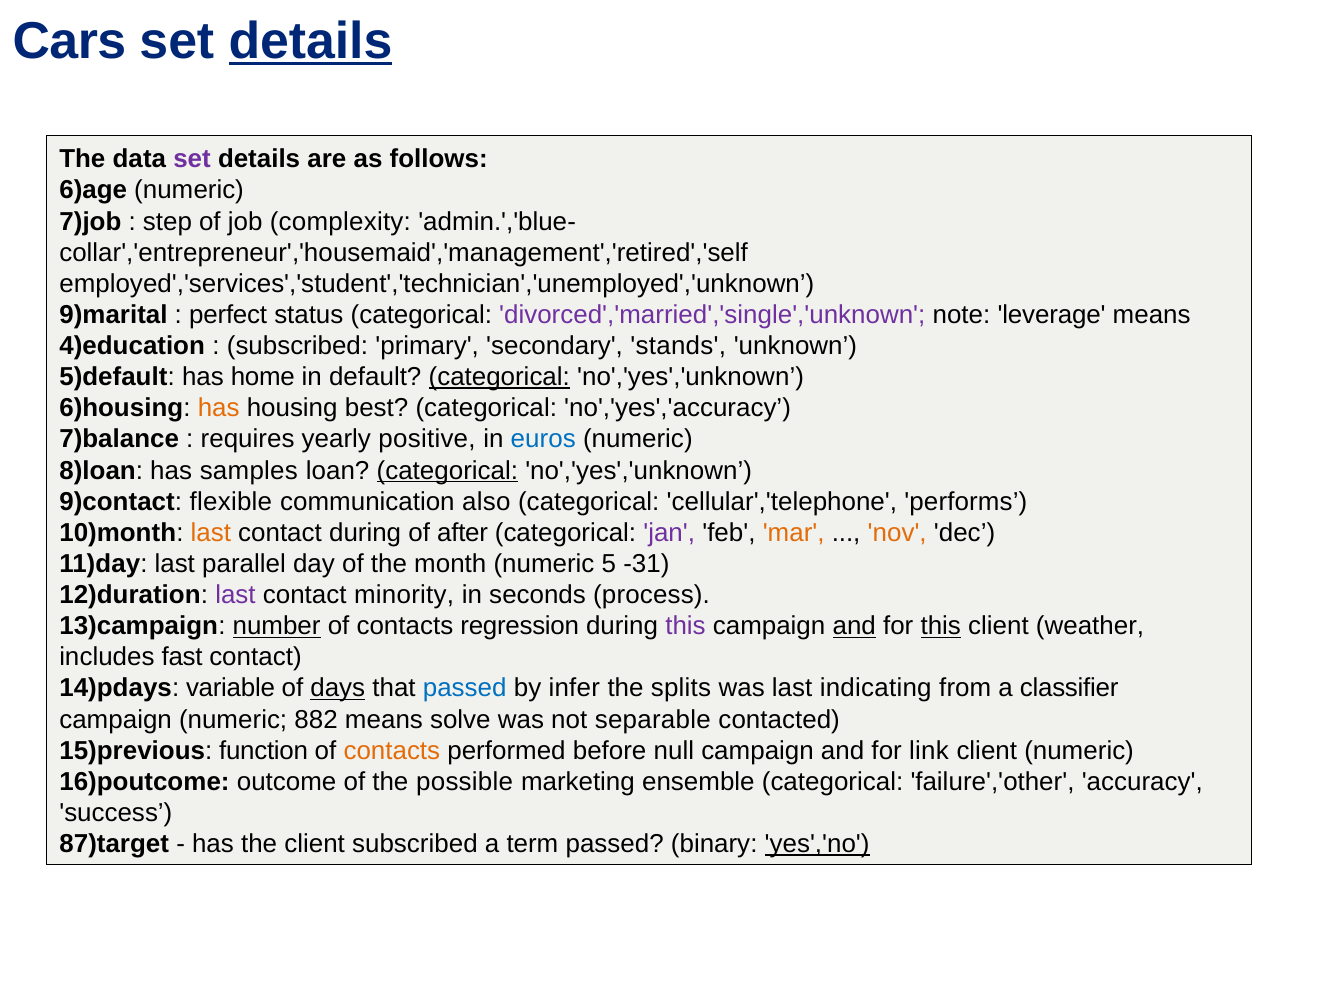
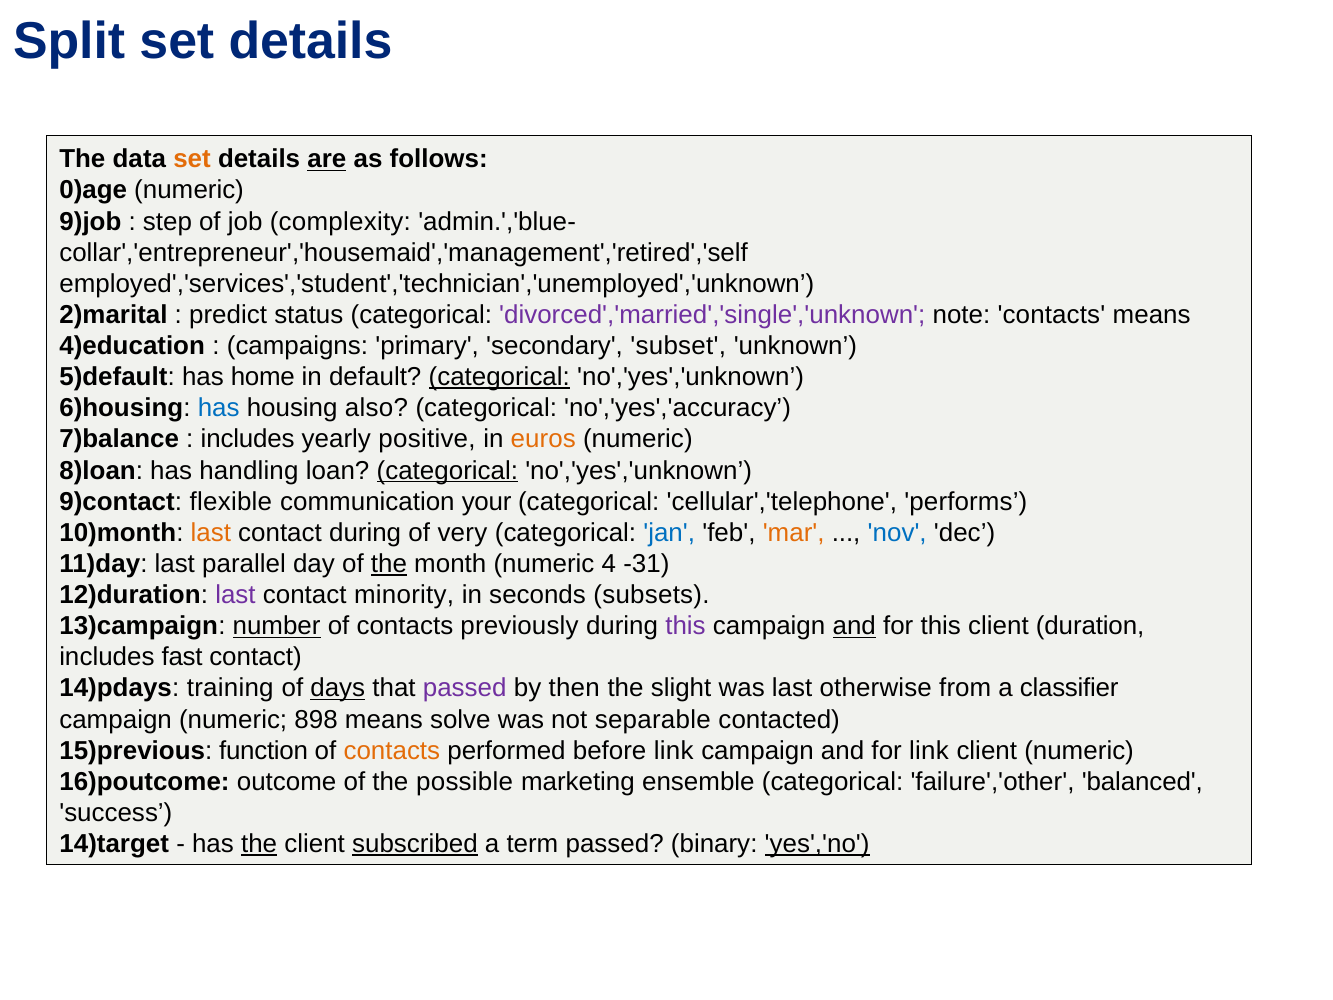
Cars: Cars -> Split (69, 41)
details underline: present -> none (310, 41)
set colour: purple -> orange (192, 159)
are underline: none -> present (327, 159)
6)age: 6)age -> 0)age (93, 190)
7)job: 7)job -> 9)job (90, 221)
9)marital: 9)marital -> 2)marital (113, 315)
perfect: perfect -> predict (228, 315)
note leverage: leverage -> contacts (1051, 315)
subscribed: subscribed -> campaigns (297, 346)
stands: stands -> subset (678, 346)
has colour: orange -> blue (219, 408)
best: best -> also (376, 408)
requires: requires -> includes (248, 439)
euros colour: blue -> orange (543, 439)
samples: samples -> handling (249, 470)
also: also -> your (487, 502)
after: after -> very (462, 533)
jan colour: purple -> blue (669, 533)
nov colour: orange -> blue (897, 533)
the underline: none -> present (389, 564)
5: 5 -> 4 (609, 564)
process: process -> subsets (651, 595)
regression: regression -> previously (520, 626)
this underline: present -> none (941, 626)
weather: weather -> duration (1090, 626)
variable: variable -> training (230, 688)
passed colour: blue -> purple (465, 688)
infer: infer -> then (574, 688)
splits: splits -> slight (681, 688)
indicating: indicating -> otherwise (876, 688)
882: 882 -> 898 (316, 719)
before null: null -> link (674, 750)
accuracy: accuracy -> balanced (1142, 782)
87)target: 87)target -> 14)target (114, 844)
the underline: none -> present (259, 844)
subscribed underline: none -> present (415, 844)
